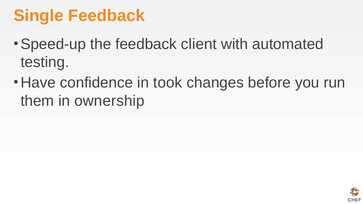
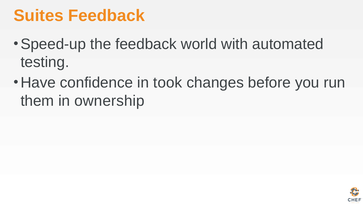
Single: Single -> Suites (39, 16)
client: client -> world (199, 44)
